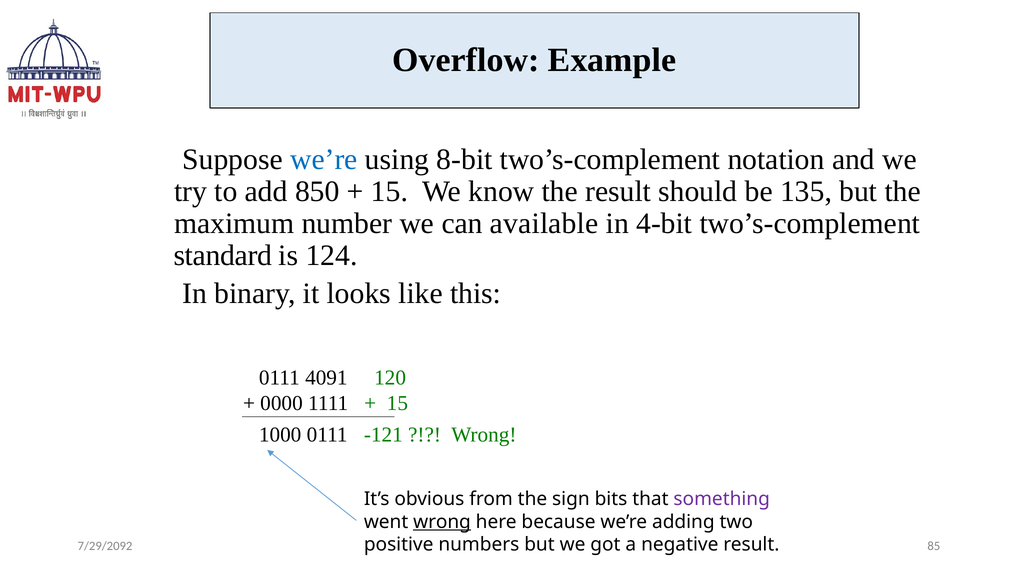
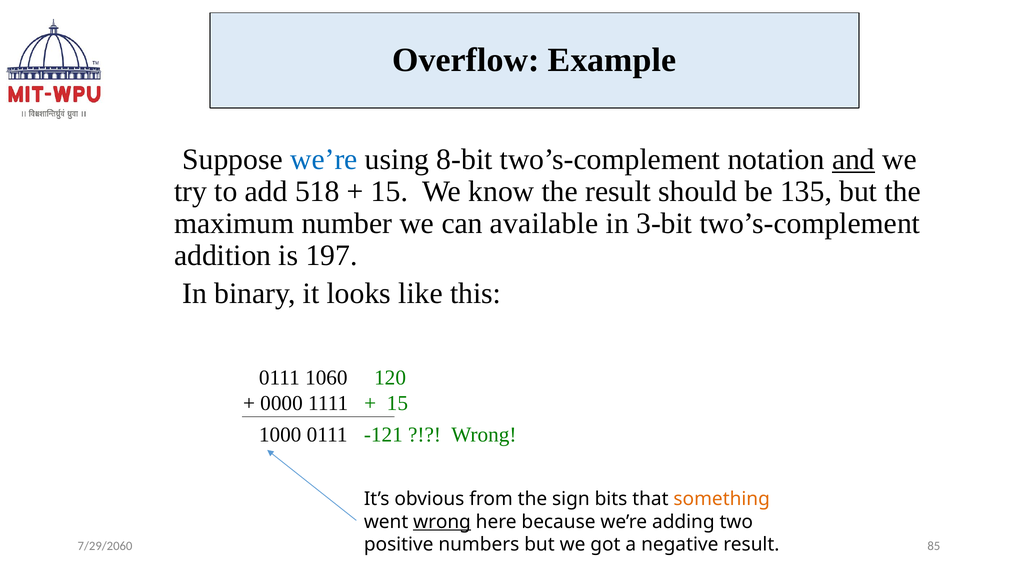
and underline: none -> present (853, 160)
850: 850 -> 518 (317, 192)
4-bit: 4-bit -> 3-bit (664, 224)
standard: standard -> addition (223, 256)
124: 124 -> 197 (332, 256)
4091: 4091 -> 1060 (326, 378)
something colour: purple -> orange (722, 499)
7/29/2092: 7/29/2092 -> 7/29/2060 (105, 547)
